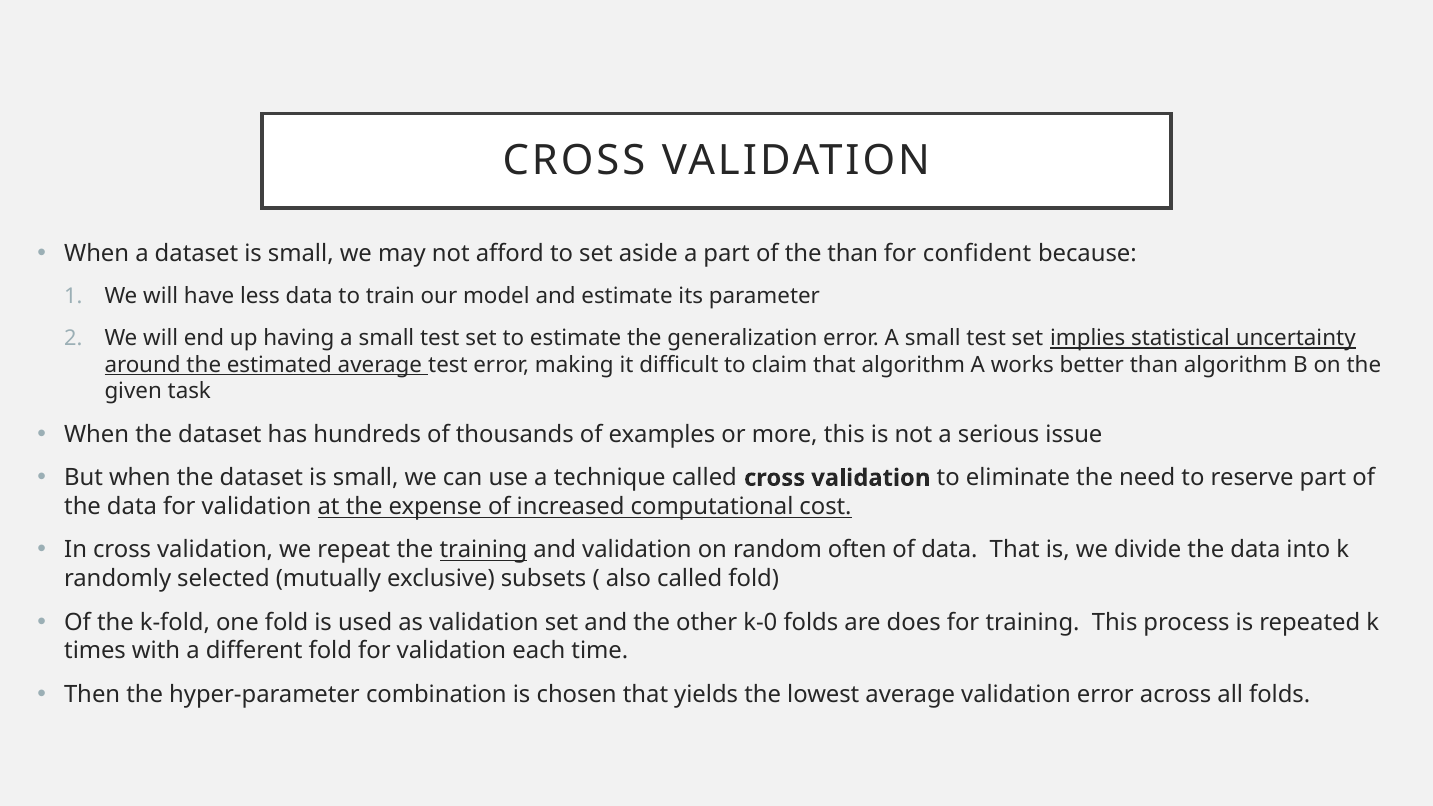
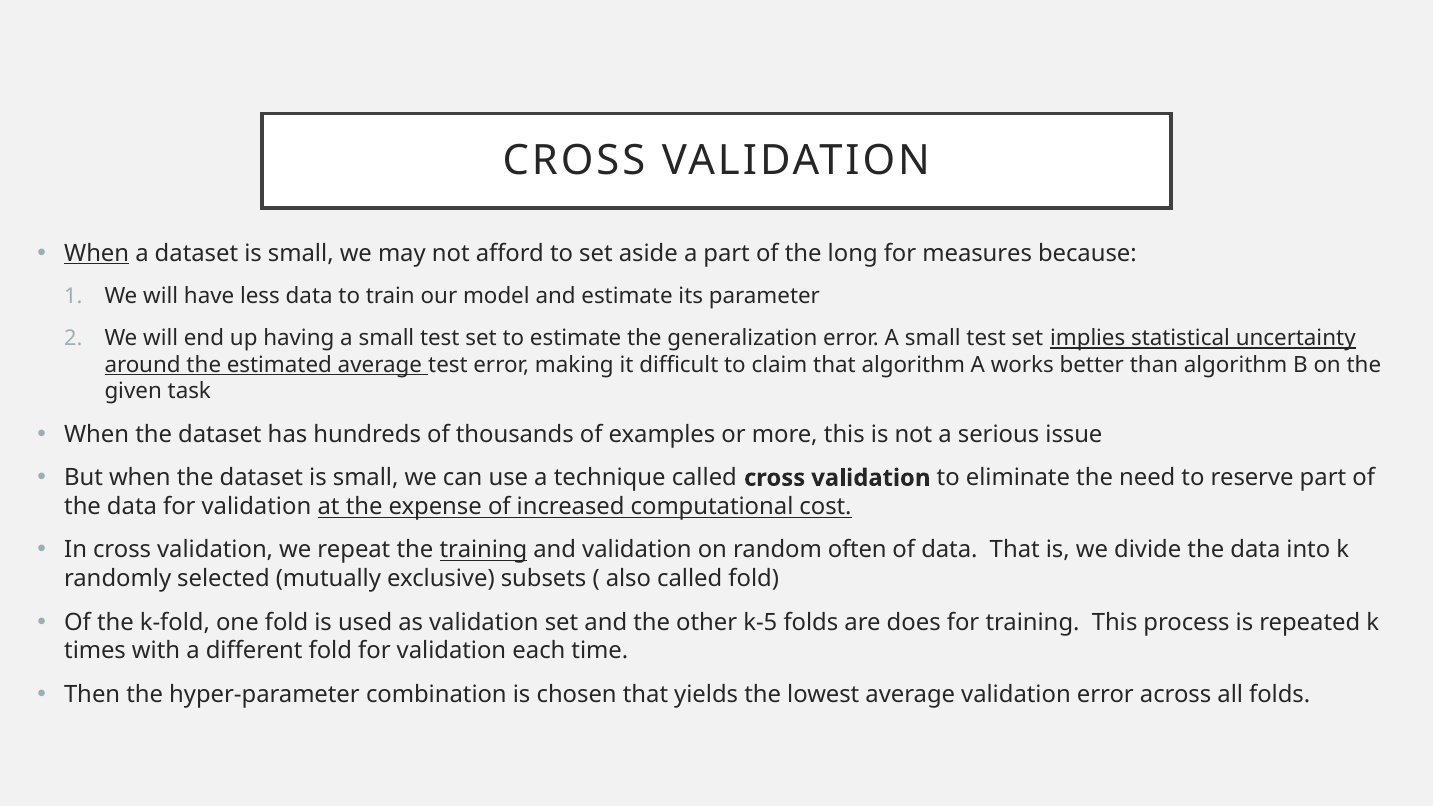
When underline: none -> present (97, 253)
the than: than -> long (853, 253)
confident: confident -> measures (977, 253)
k-0: k-0 -> k-5 (760, 622)
